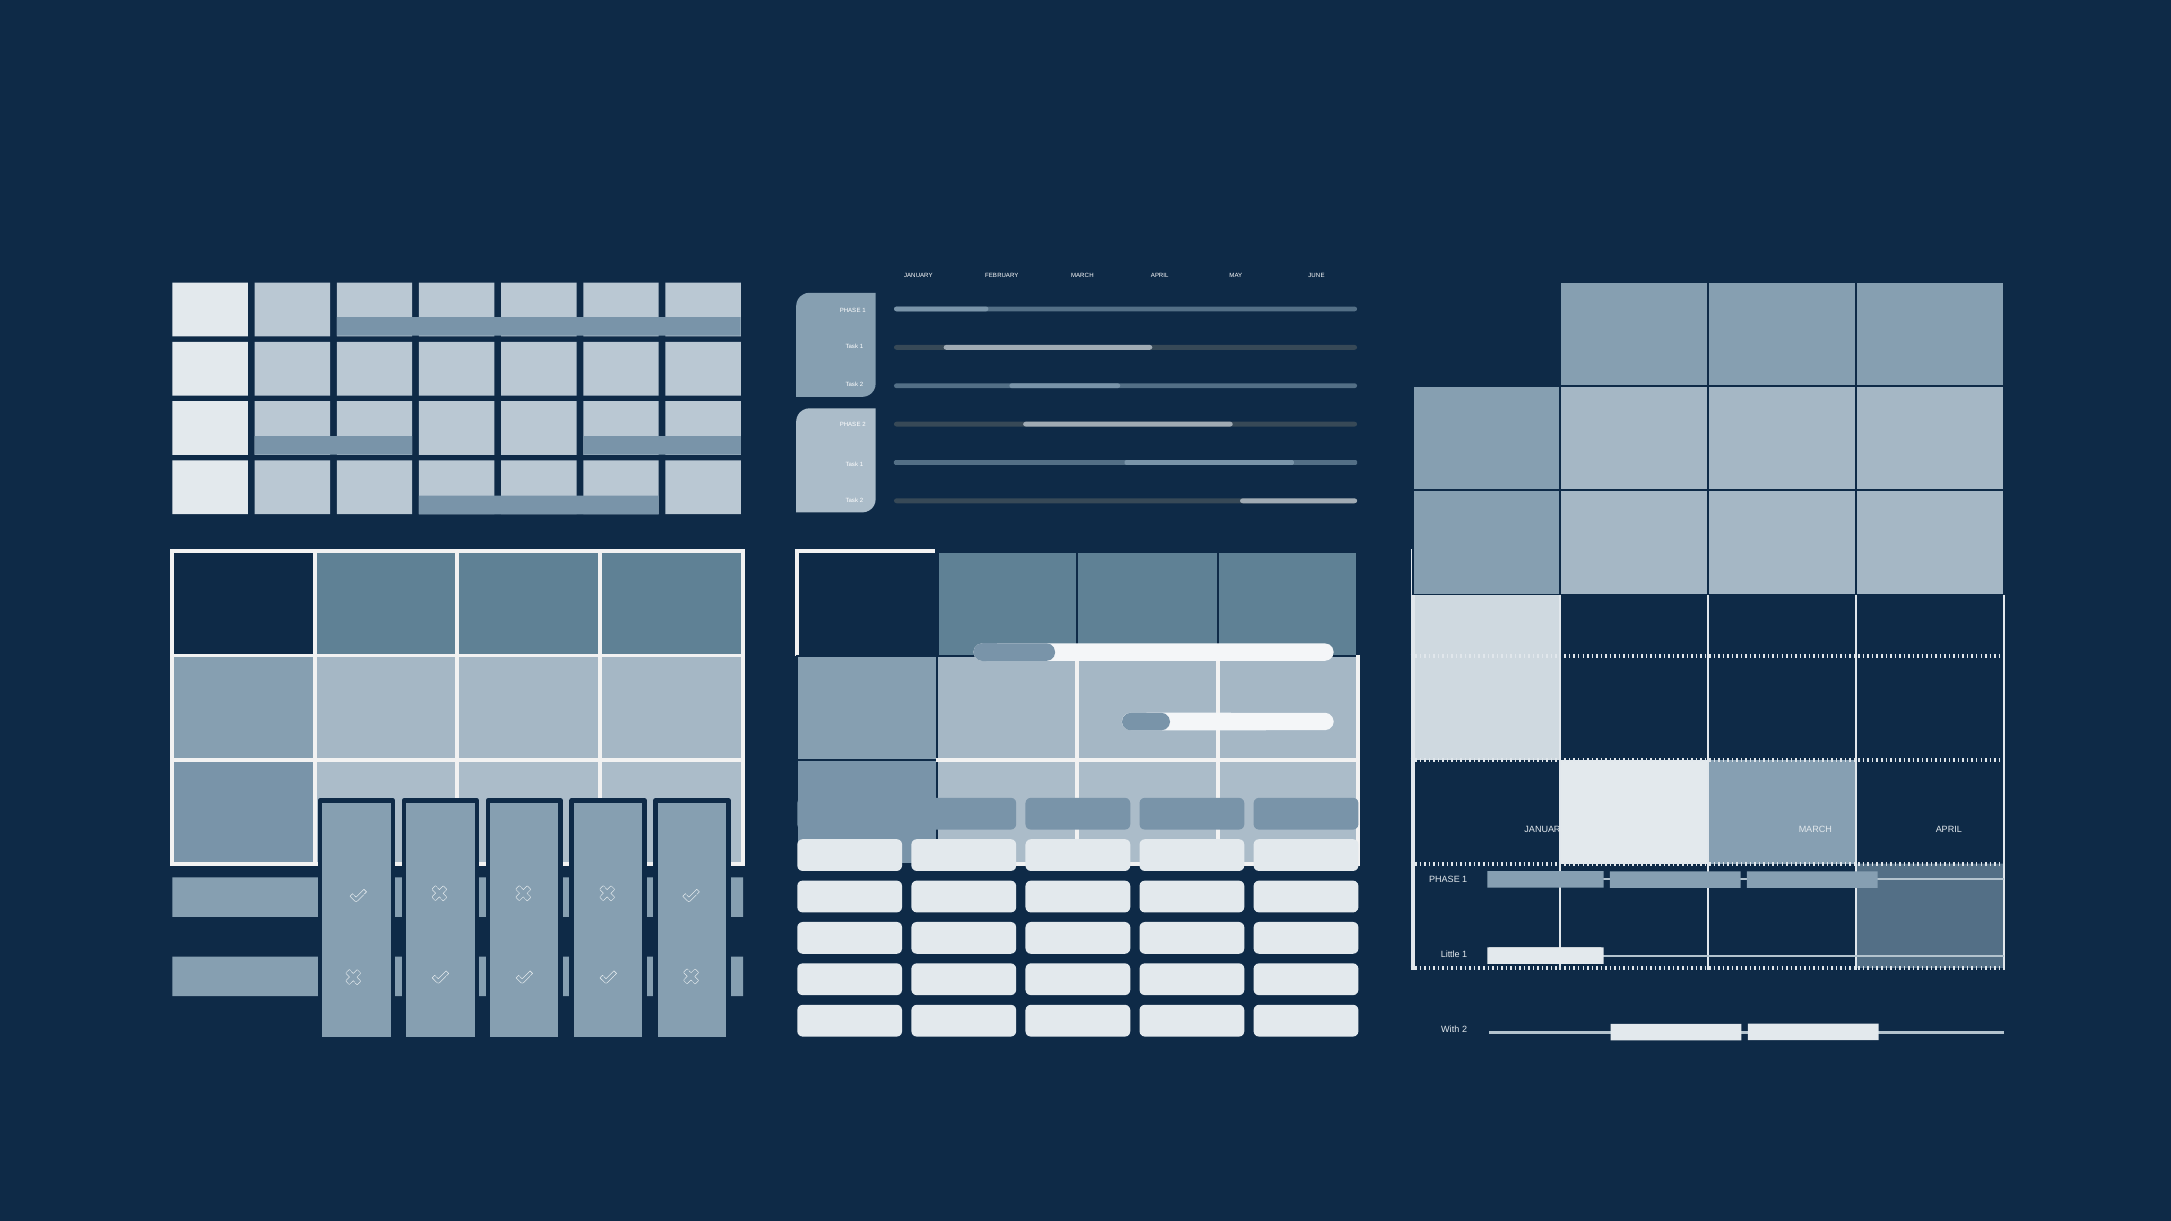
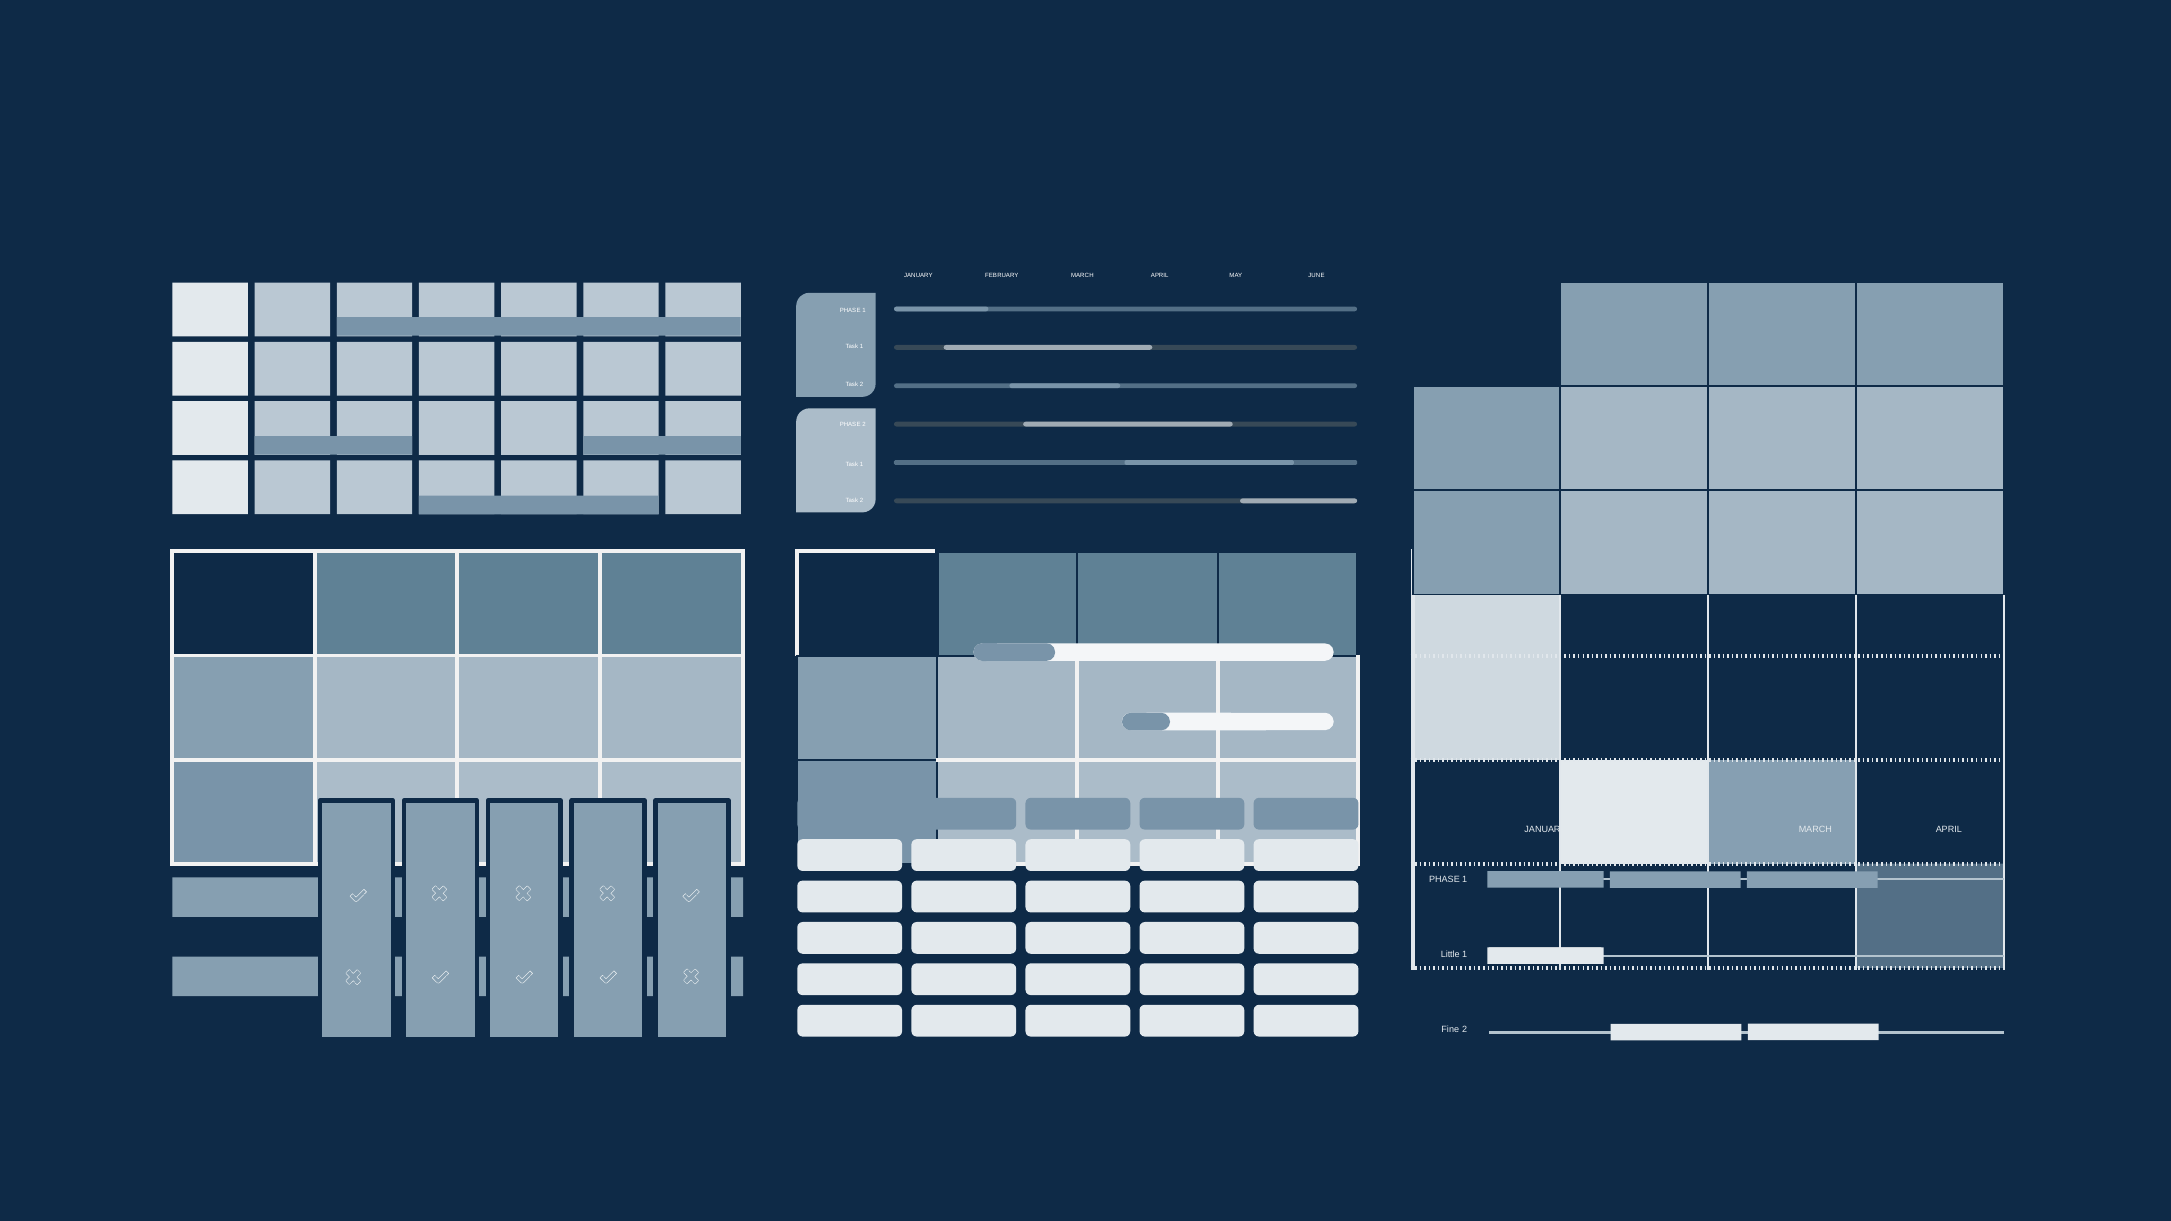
With: With -> Fine (1450, 1030)
